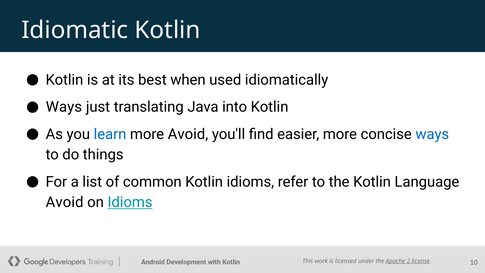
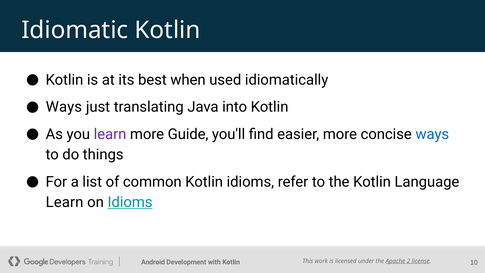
learn colour: blue -> purple (110, 134)
more Avoid: Avoid -> Guide (188, 134)
Avoid: Avoid -> Learn (65, 202)
